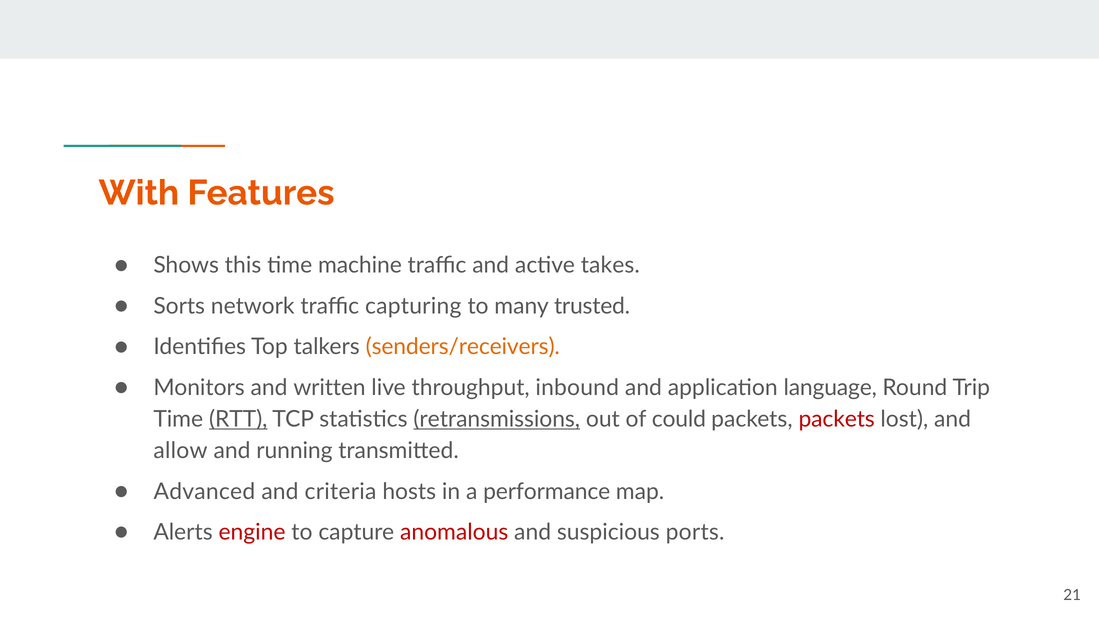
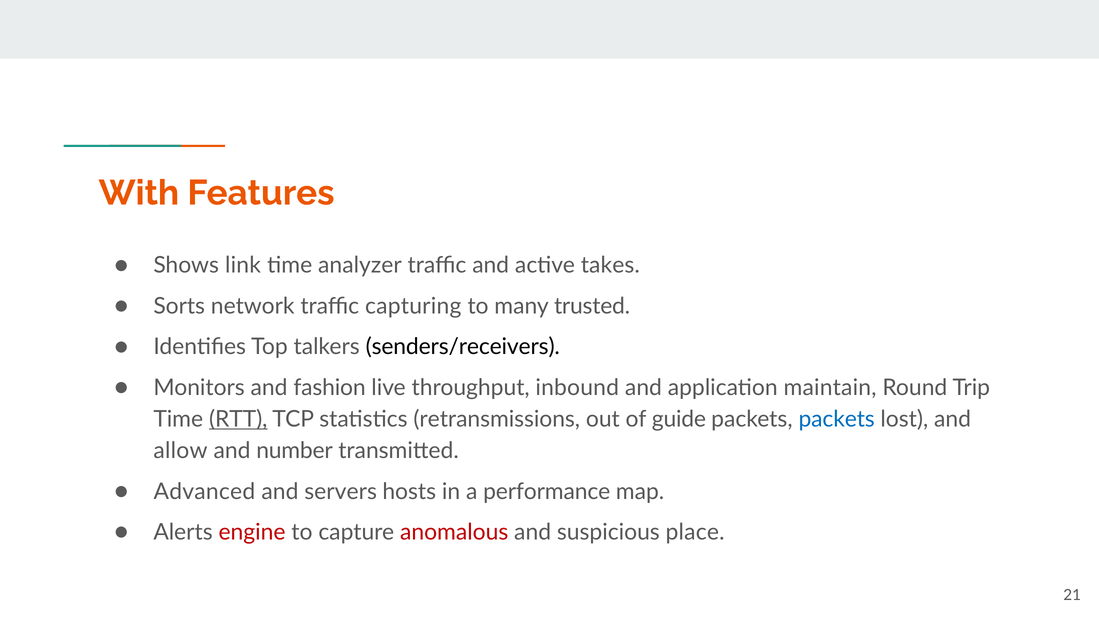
this: this -> link (243, 265)
machine: machine -> analyzer (360, 265)
senders/receivers colour: orange -> black (463, 347)
written: written -> fashion (330, 388)
language: language -> maintain (830, 388)
retransmissions underline: present -> none (497, 419)
could: could -> guide (679, 419)
packets colour: red -> blue (837, 419)
running: running -> number (295, 451)
criteria: criteria -> servers (341, 492)
ports: ports -> place (695, 532)
